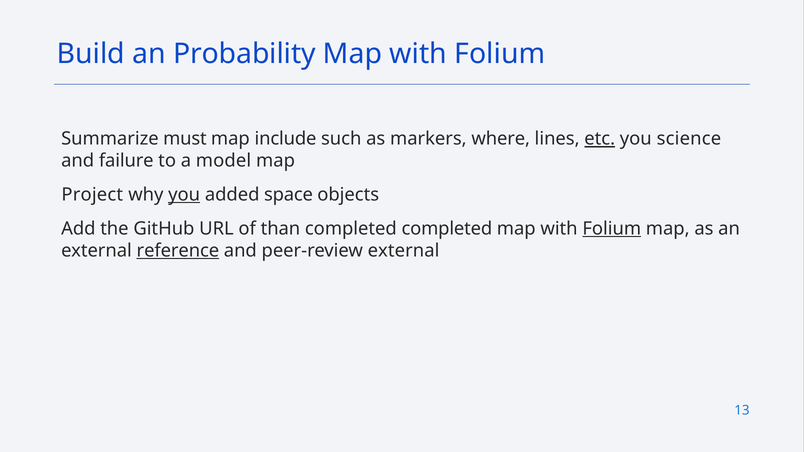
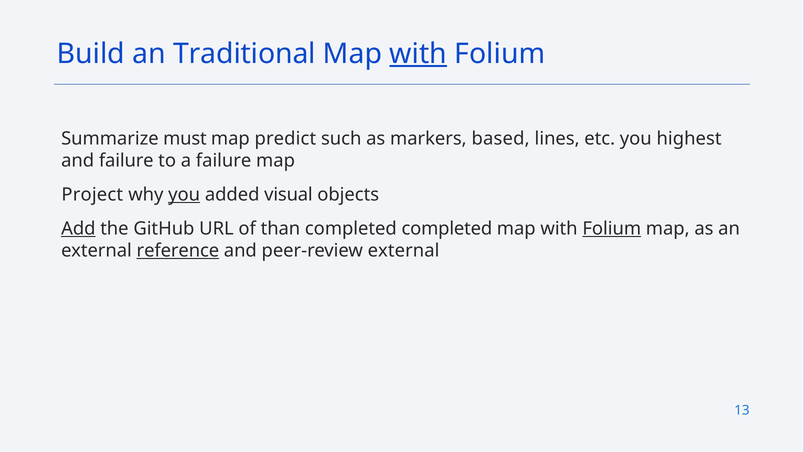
Probability: Probability -> Traditional (244, 54)
with underline: none -> present (418, 54)
include: include -> predict (285, 139)
where: where -> based (501, 139)
etc underline: present -> none (600, 139)
science: science -> highest (689, 139)
a model: model -> failure (224, 161)
space: space -> visual (288, 195)
Add underline: none -> present (78, 229)
